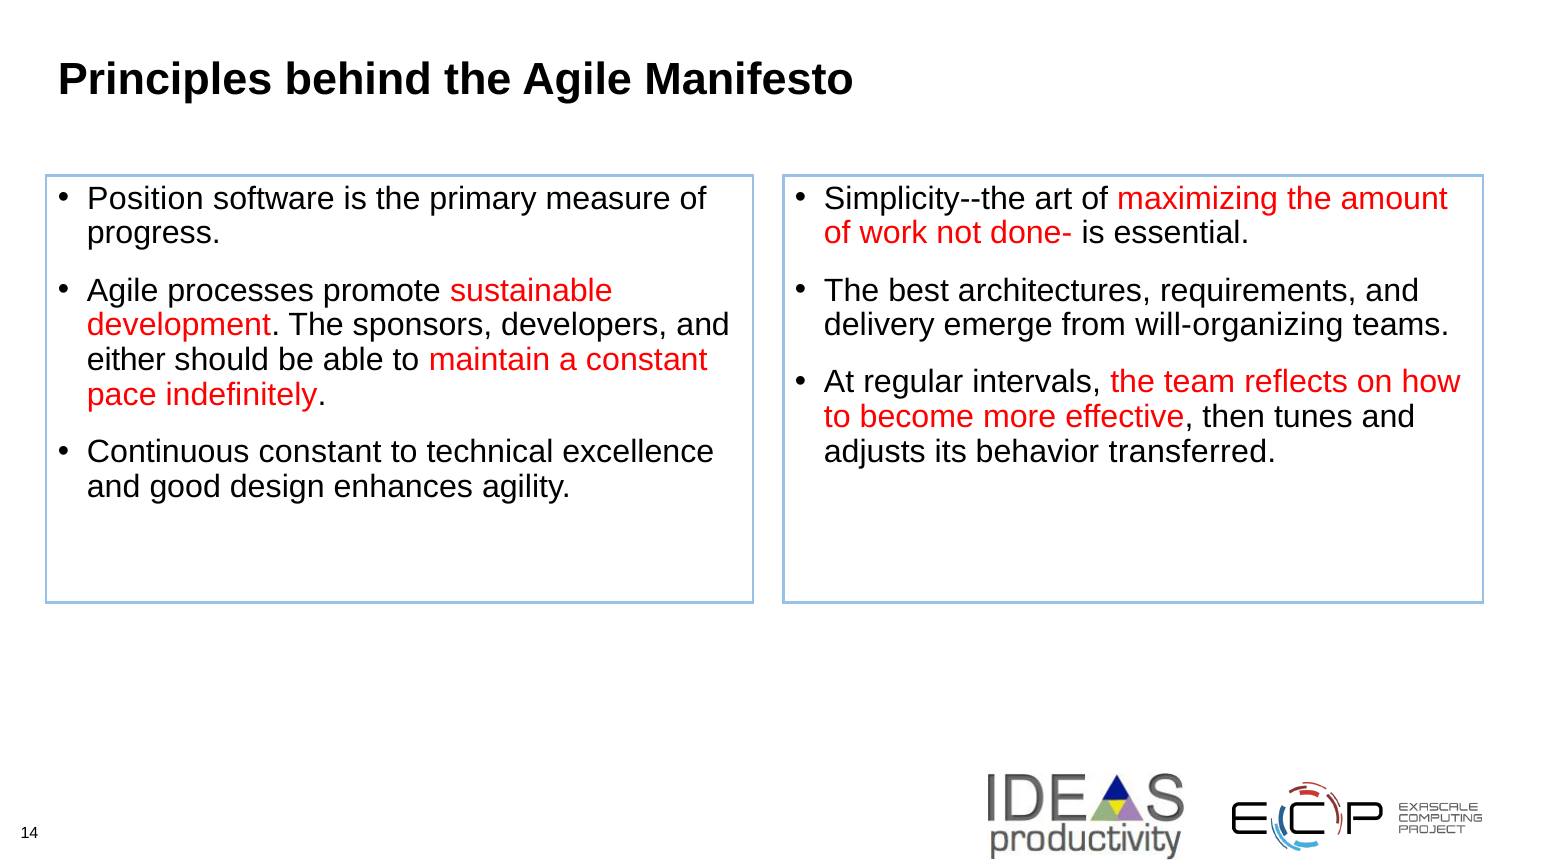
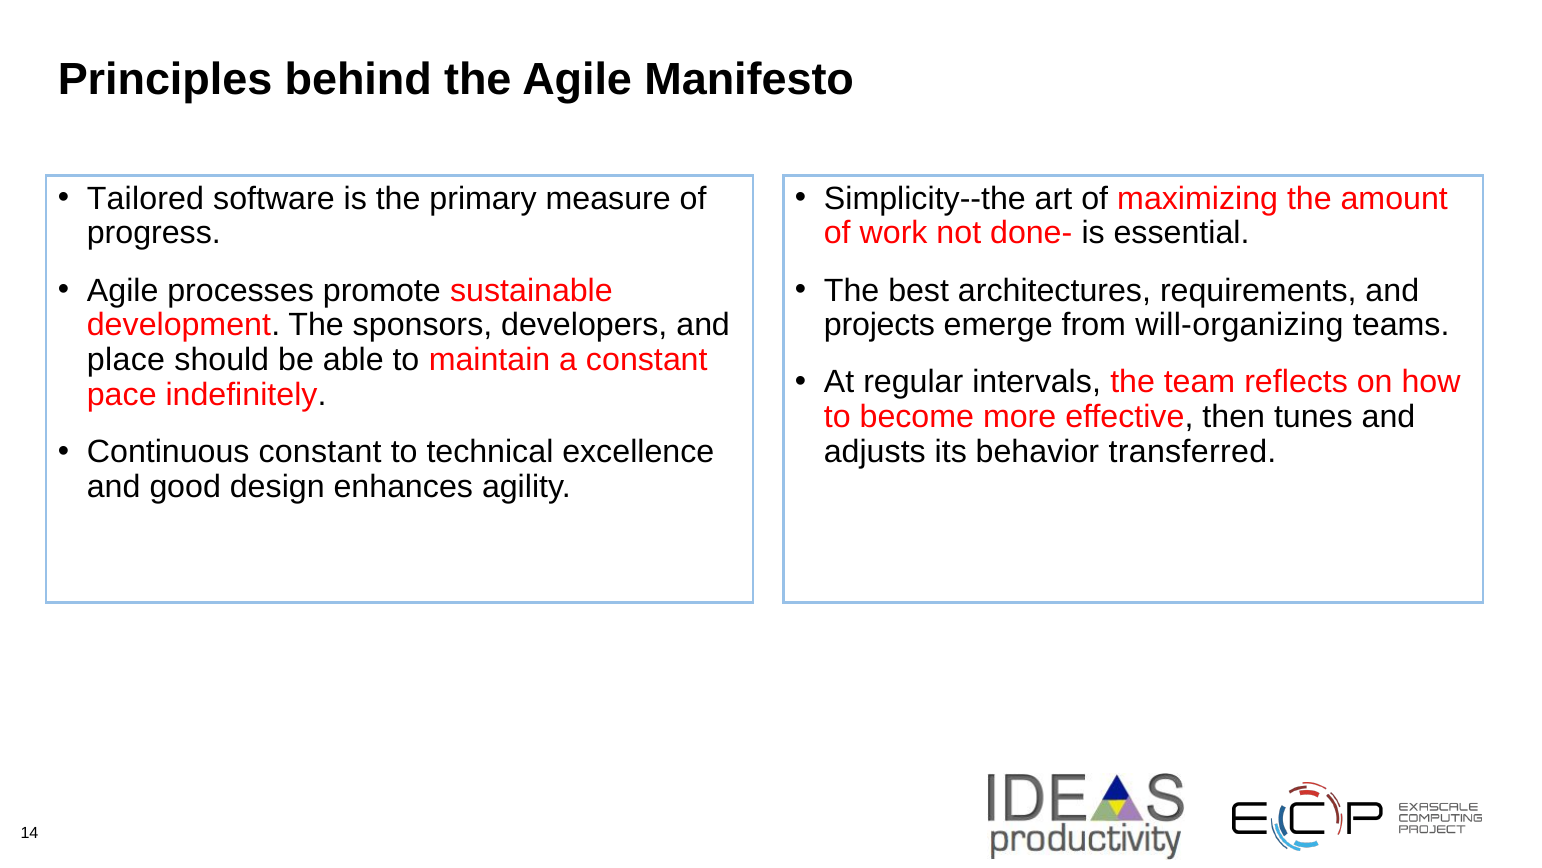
Position: Position -> Tailored (146, 198)
delivery: delivery -> projects (879, 325)
either: either -> place (126, 360)
